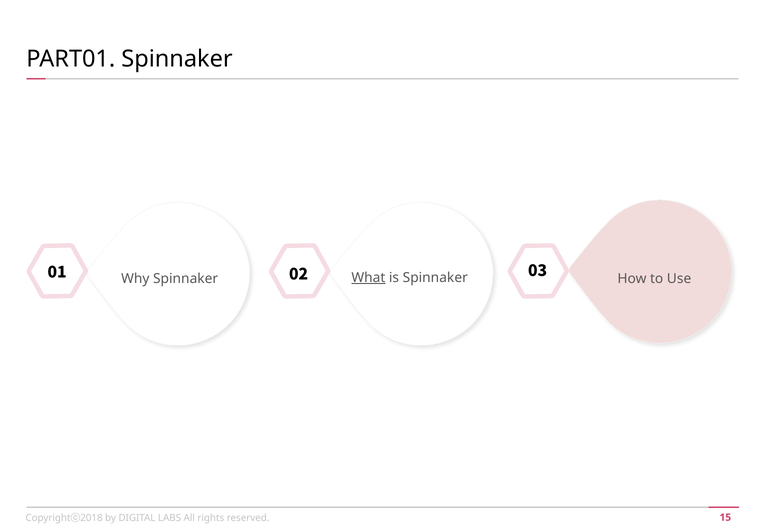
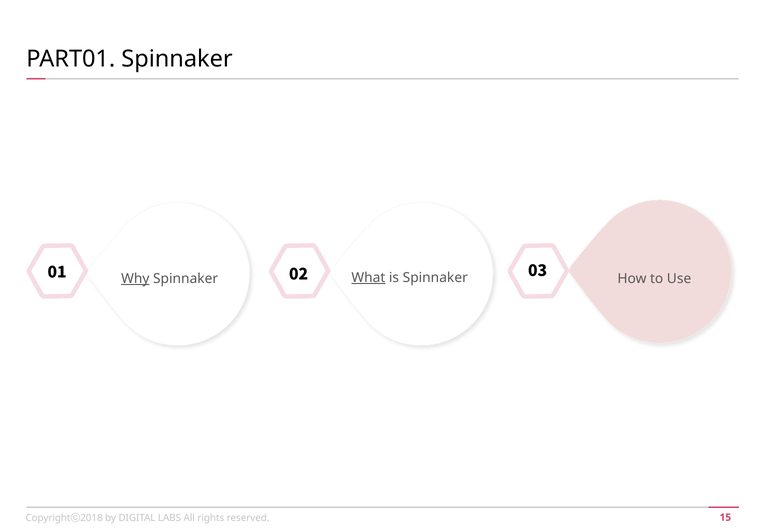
Why underline: none -> present (135, 278)
